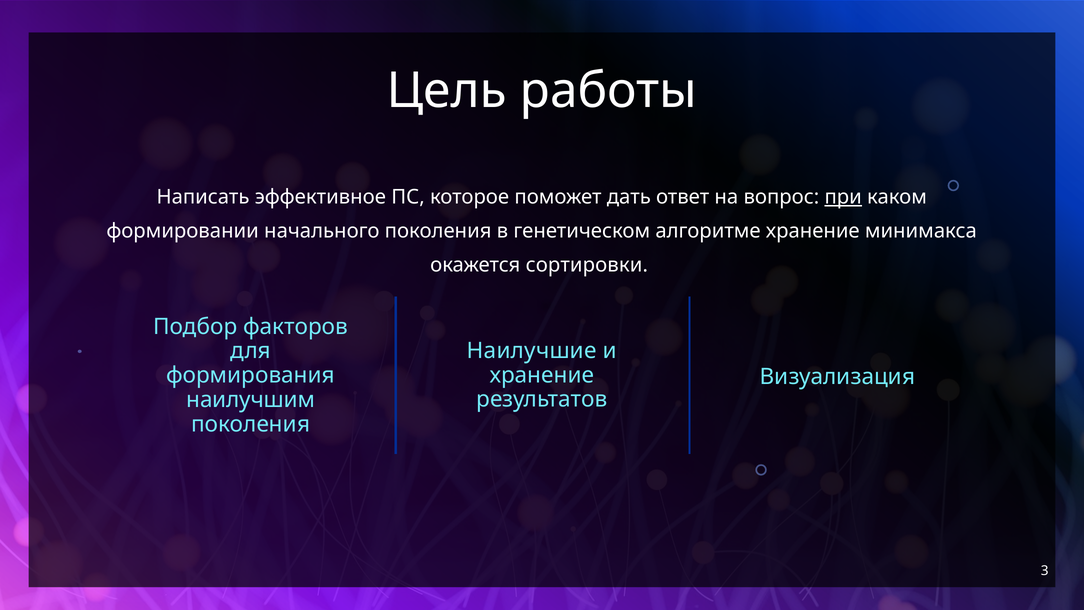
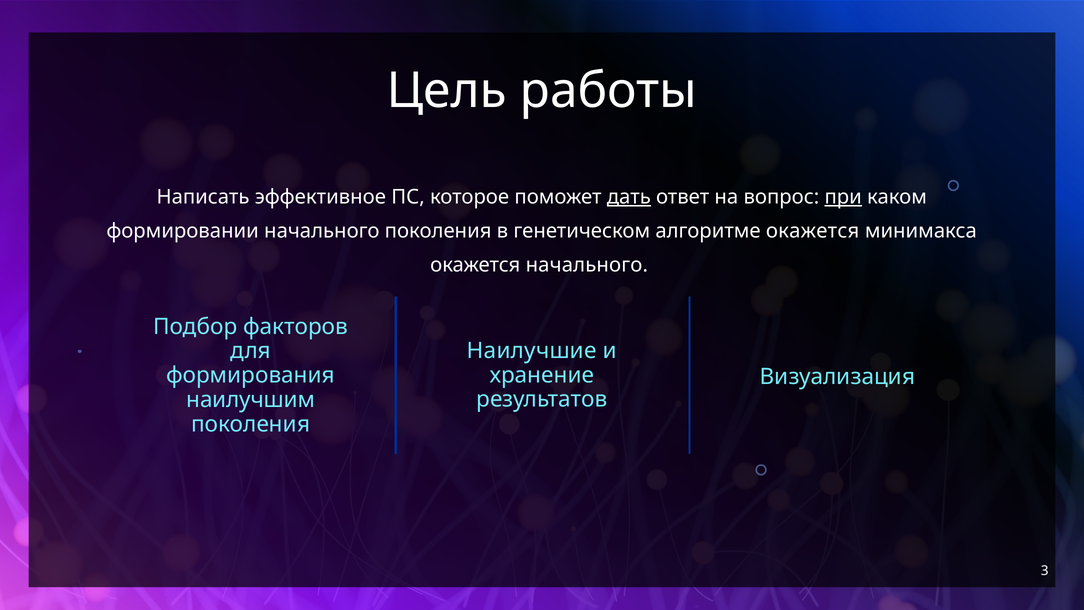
дать underline: none -> present (629, 197)
алгоритме хранение: хранение -> окажется (813, 231)
окажется сортировки: сортировки -> начального (587, 265)
